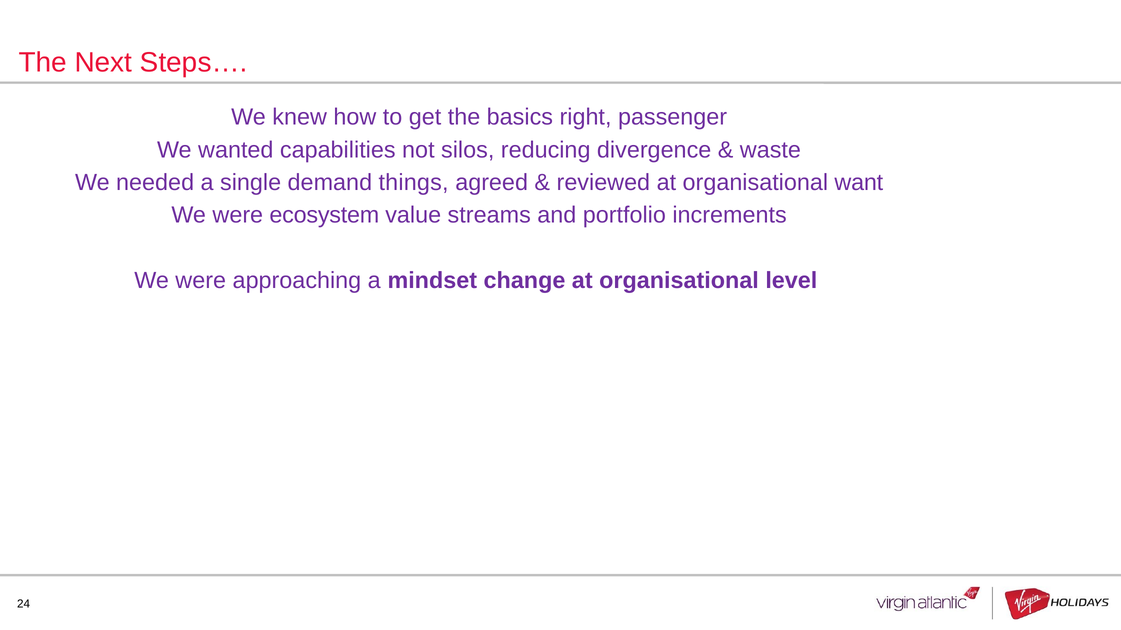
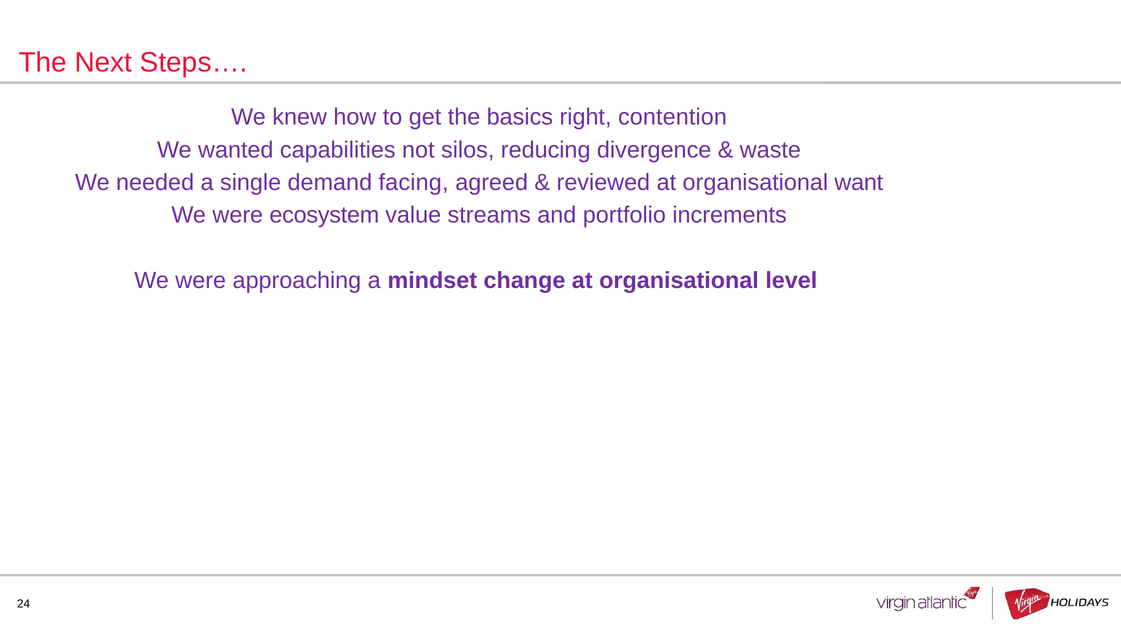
passenger: passenger -> contention (672, 117)
things: things -> facing (414, 183)
